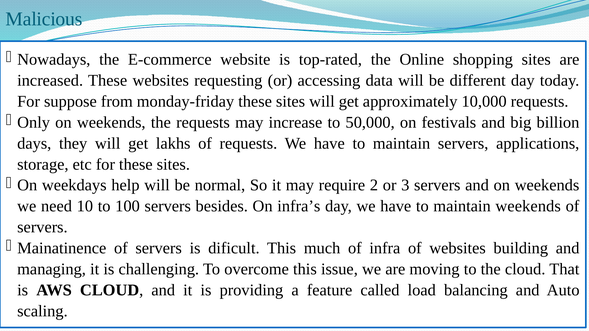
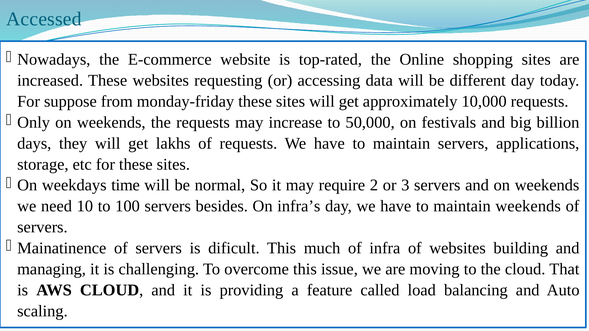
Malicious: Malicious -> Accessed (44, 19)
help: help -> time (126, 185)
